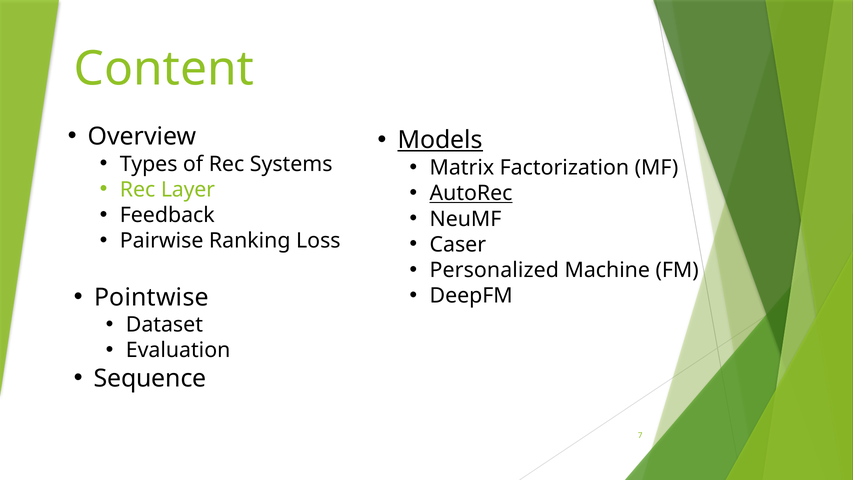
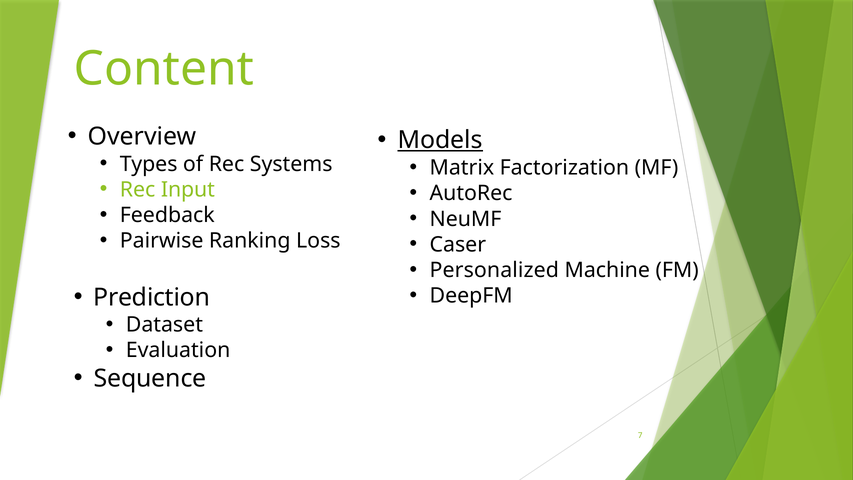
Layer: Layer -> Input (188, 190)
AutoRec underline: present -> none (471, 193)
Pointwise: Pointwise -> Prediction (152, 297)
